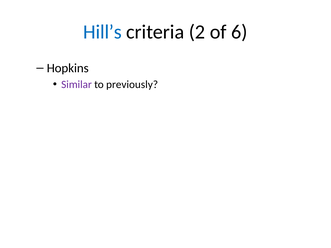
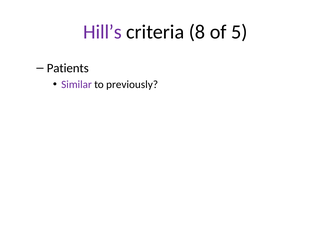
Hill’s colour: blue -> purple (102, 32)
2: 2 -> 8 (197, 32)
6: 6 -> 5 (239, 32)
Hopkins: Hopkins -> Patients (68, 68)
